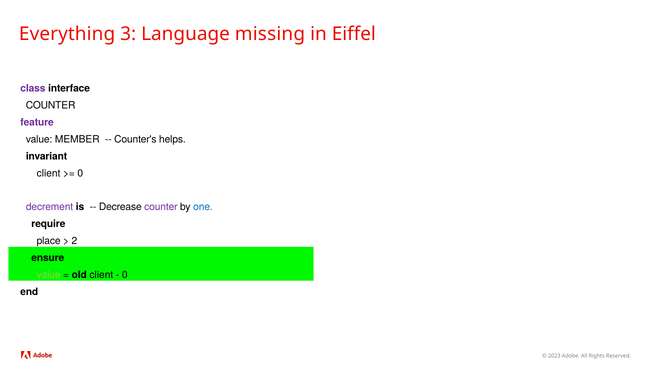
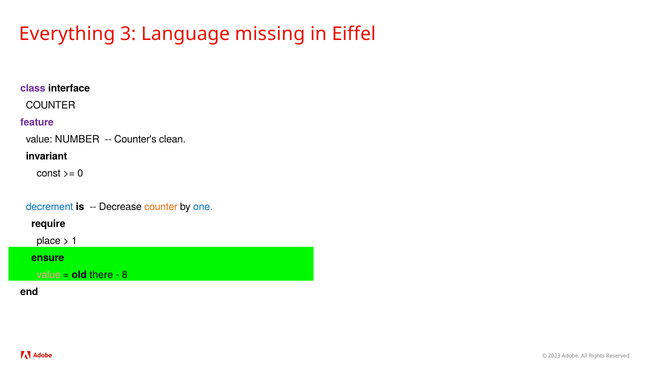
MEMBER: MEMBER -> NUMBER (77, 139)
helps: helps -> clean (172, 139)
client: client -> const (49, 173)
decrement colour: purple -> blue (50, 207)
counter colour: purple -> orange (161, 207)
2: 2 -> 1 (74, 241)
value colour: light green -> pink (49, 275)
old client: client -> there (101, 275)
0: 0 -> 8 (125, 275)
